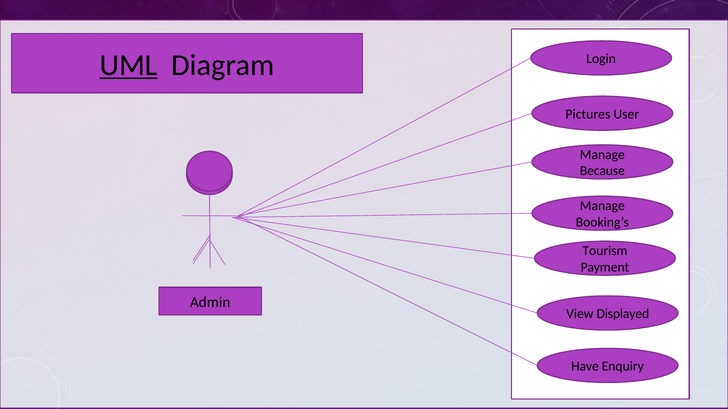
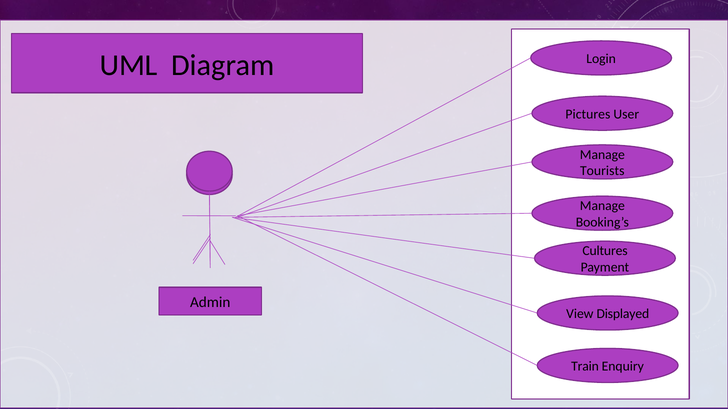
UML underline: present -> none (129, 65)
Because: Because -> Tourists (602, 171)
Tourism: Tourism -> Cultures (605, 251)
Have: Have -> Train (585, 367)
